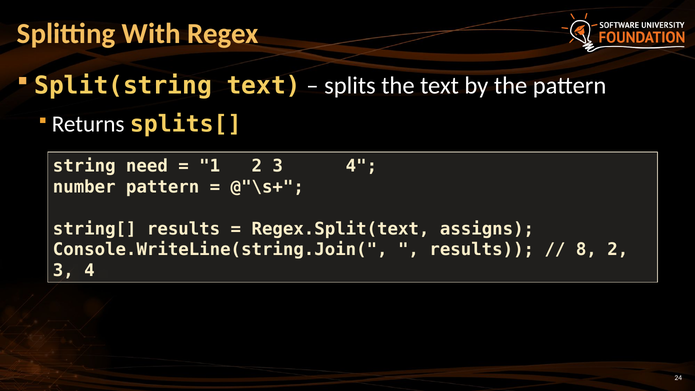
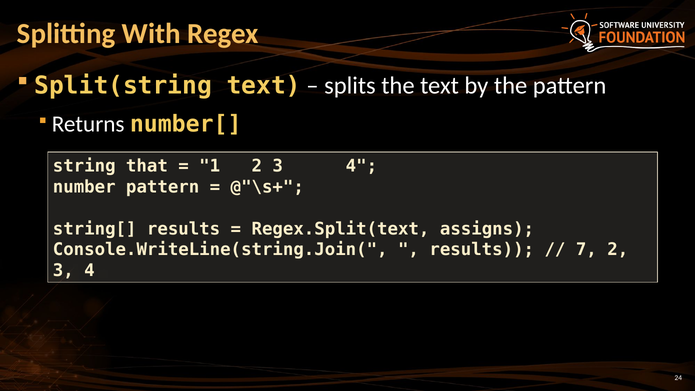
splits[: splits[ -> number[ (186, 124)
need: need -> that (147, 166)
8: 8 -> 7 (586, 250)
